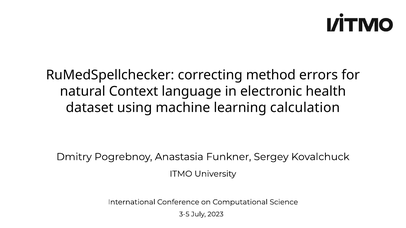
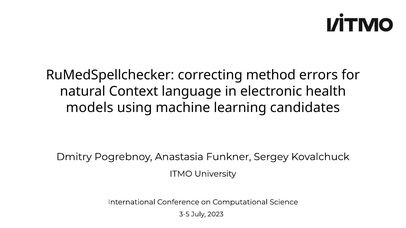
dataset: dataset -> models (90, 108)
calculation: calculation -> candidates (305, 108)
